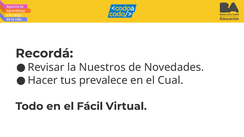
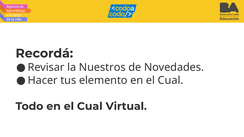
prevalece: prevalece -> elemento (103, 80)
Todo en el Fácil: Fácil -> Cual (90, 106)
